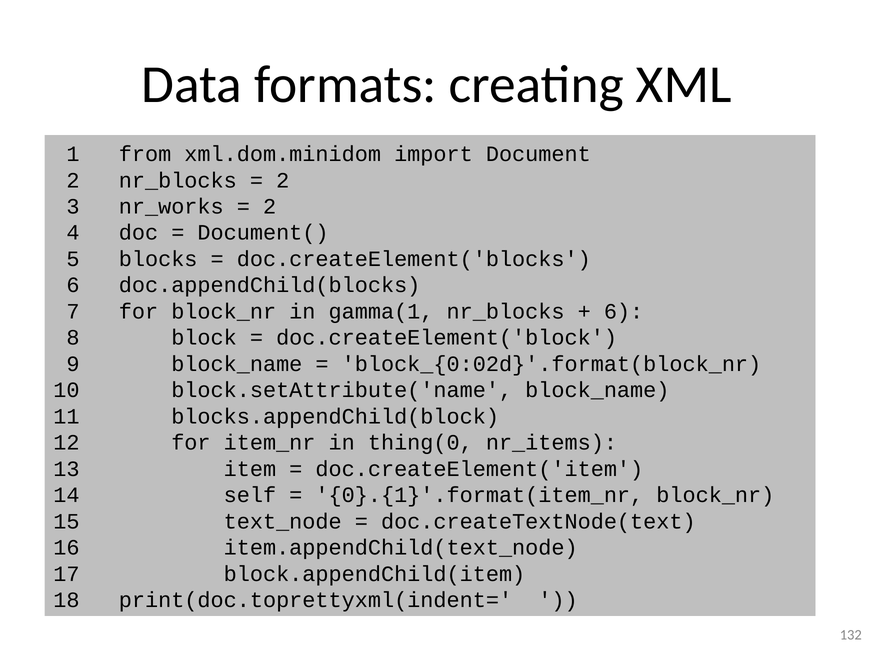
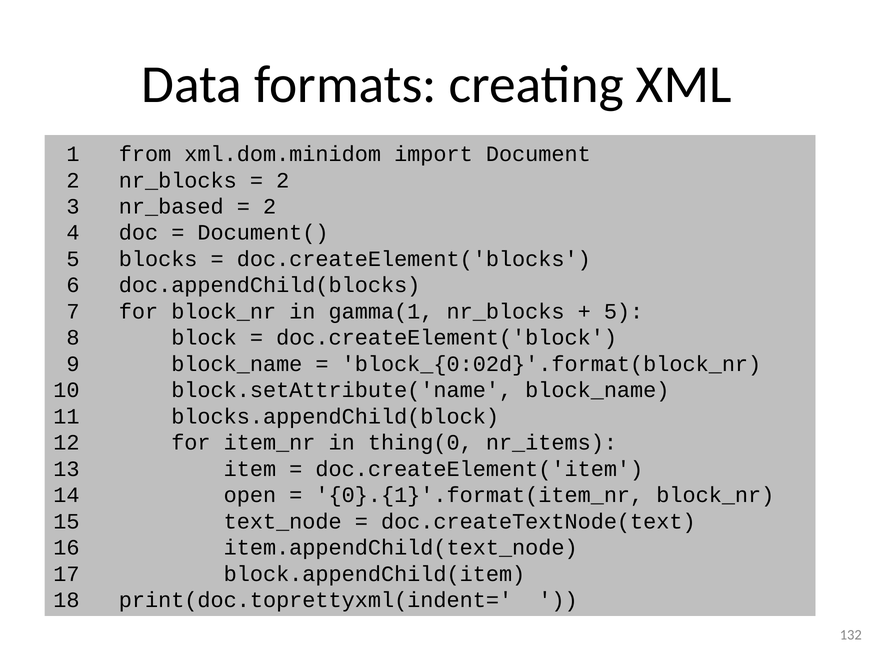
nr_works: nr_works -> nr_based (171, 206)
6: 6 -> 5 (624, 311)
self: self -> open (250, 495)
